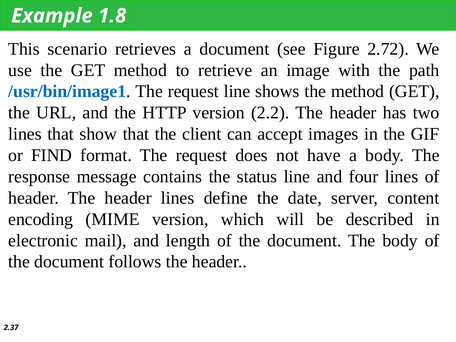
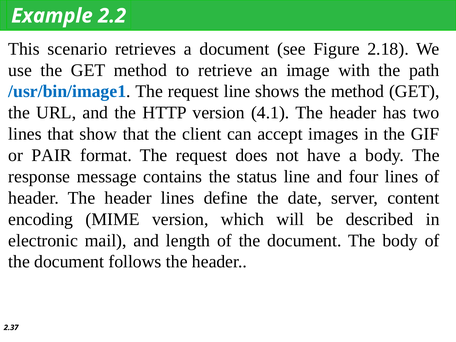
1.8: 1.8 -> 2.2 (112, 16)
2.72: 2.72 -> 2.18 (388, 49)
2.2: 2.2 -> 4.1 (270, 113)
FIND: FIND -> PAIR (52, 155)
